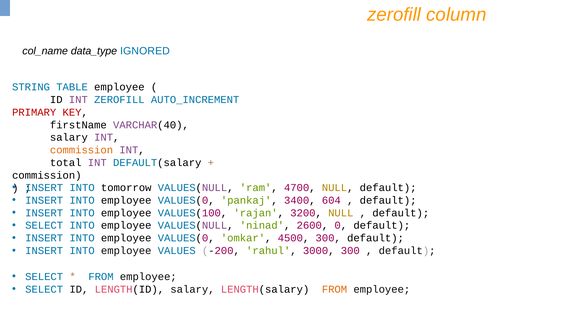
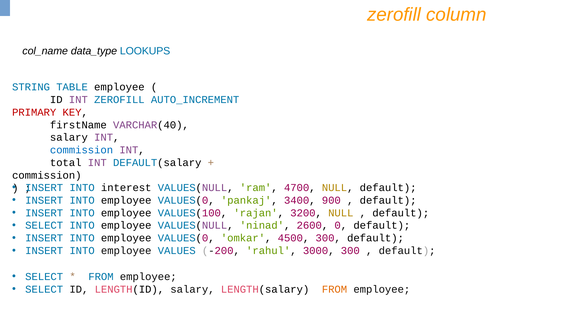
IGNORED: IGNORED -> LOOKUPS (145, 51)
commission colour: orange -> blue (82, 150)
tomorrow: tomorrow -> interest (126, 187)
604: 604 -> 900 (331, 200)
